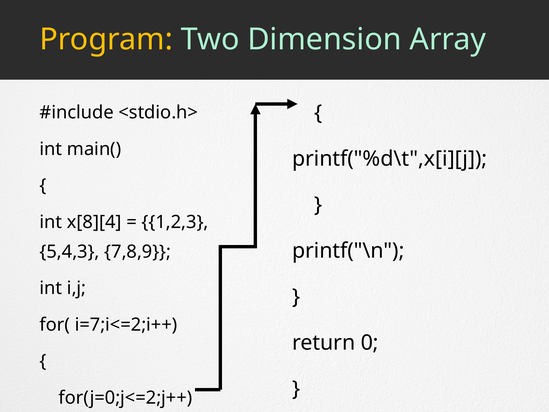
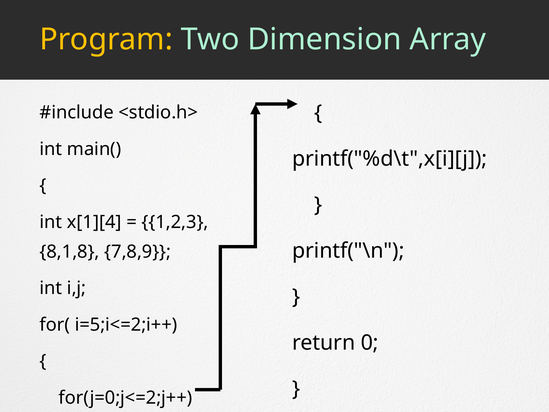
x[8][4: x[8][4 -> x[1][4 (94, 222)
5,4,3: 5,4,3 -> 8,1,8 (70, 251)
i=7;i<=2;i++: i=7;i<=2;i++ -> i=5;i<=2;i++ (126, 324)
